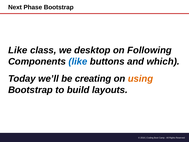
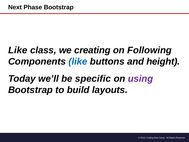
desktop: desktop -> creating (92, 50)
which: which -> height (163, 61)
creating: creating -> specific (93, 78)
using colour: orange -> purple (141, 78)
